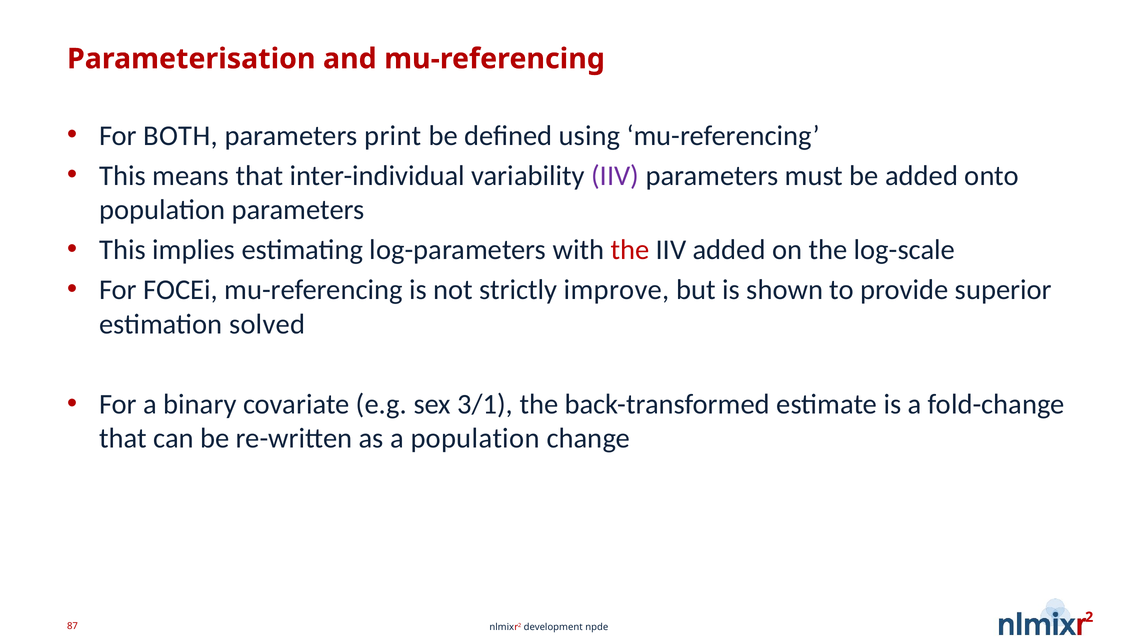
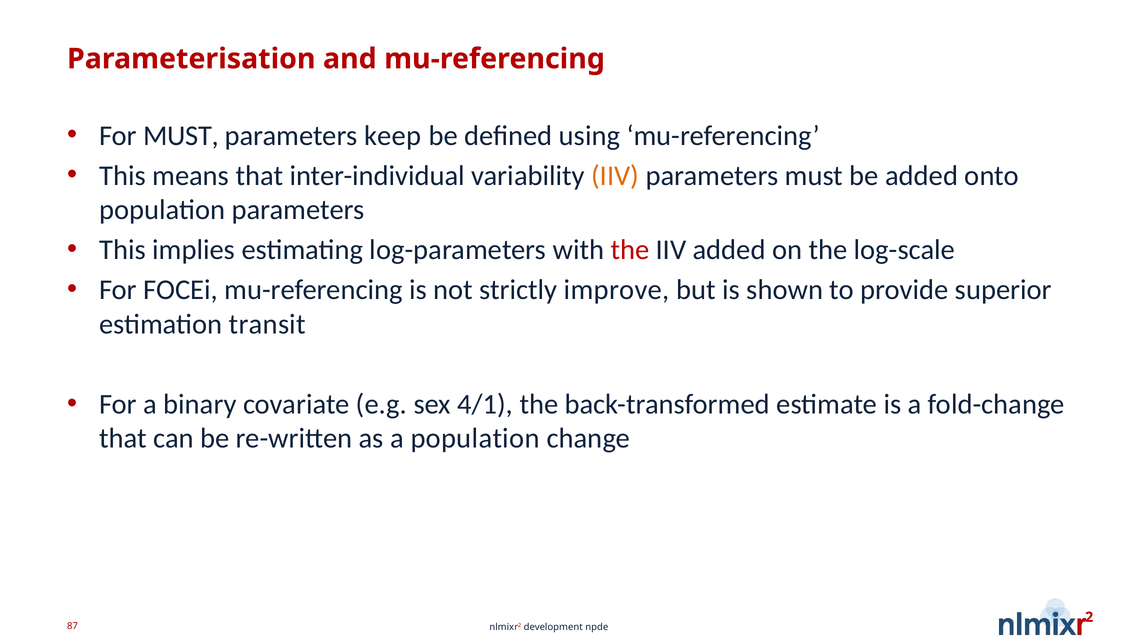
For BOTH: BOTH -> MUST (181, 136)
print: print -> keep (393, 136)
IIV colour: purple -> orange (615, 176)
solved: solved -> transit (267, 324)
3/1: 3/1 -> 4/1 (485, 404)
